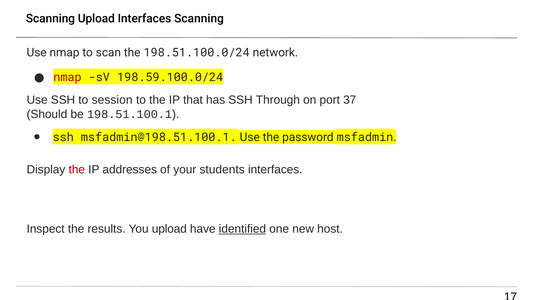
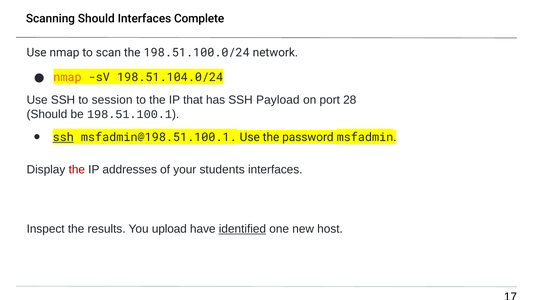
Scanning Upload: Upload -> Should (96, 19)
Interfaces Scanning: Scanning -> Complete (199, 19)
nmap colour: red -> orange (67, 77)
198.59.100.0/24: 198.59.100.0/24 -> 198.51.104.0/24 (170, 77)
Through: Through -> Payload (278, 100)
37: 37 -> 28 (350, 100)
ssh underline: none -> present (63, 137)
